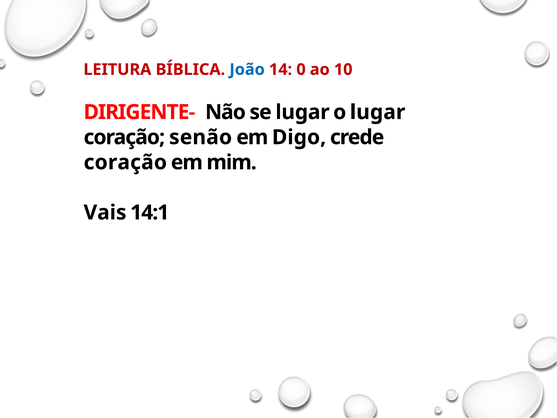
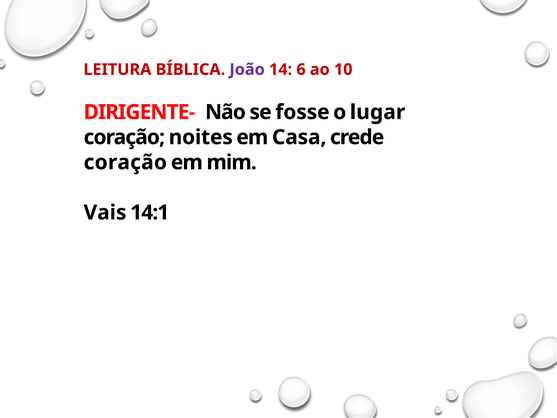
João colour: blue -> purple (247, 69)
0: 0 -> 6 (301, 69)
se lugar: lugar -> fosse (302, 112)
senão: senão -> noites (201, 137)
Digo: Digo -> Casa (299, 137)
